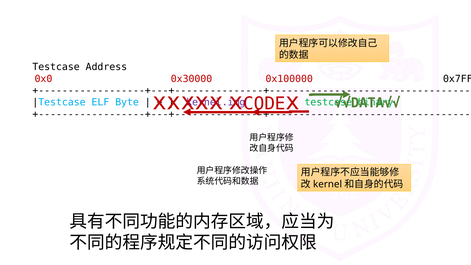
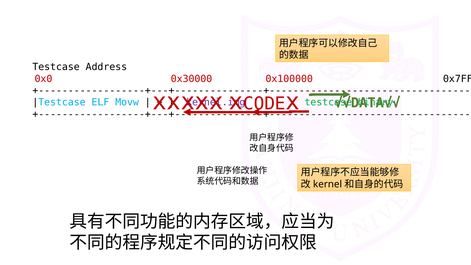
Byte: Byte -> Movw (127, 102)
